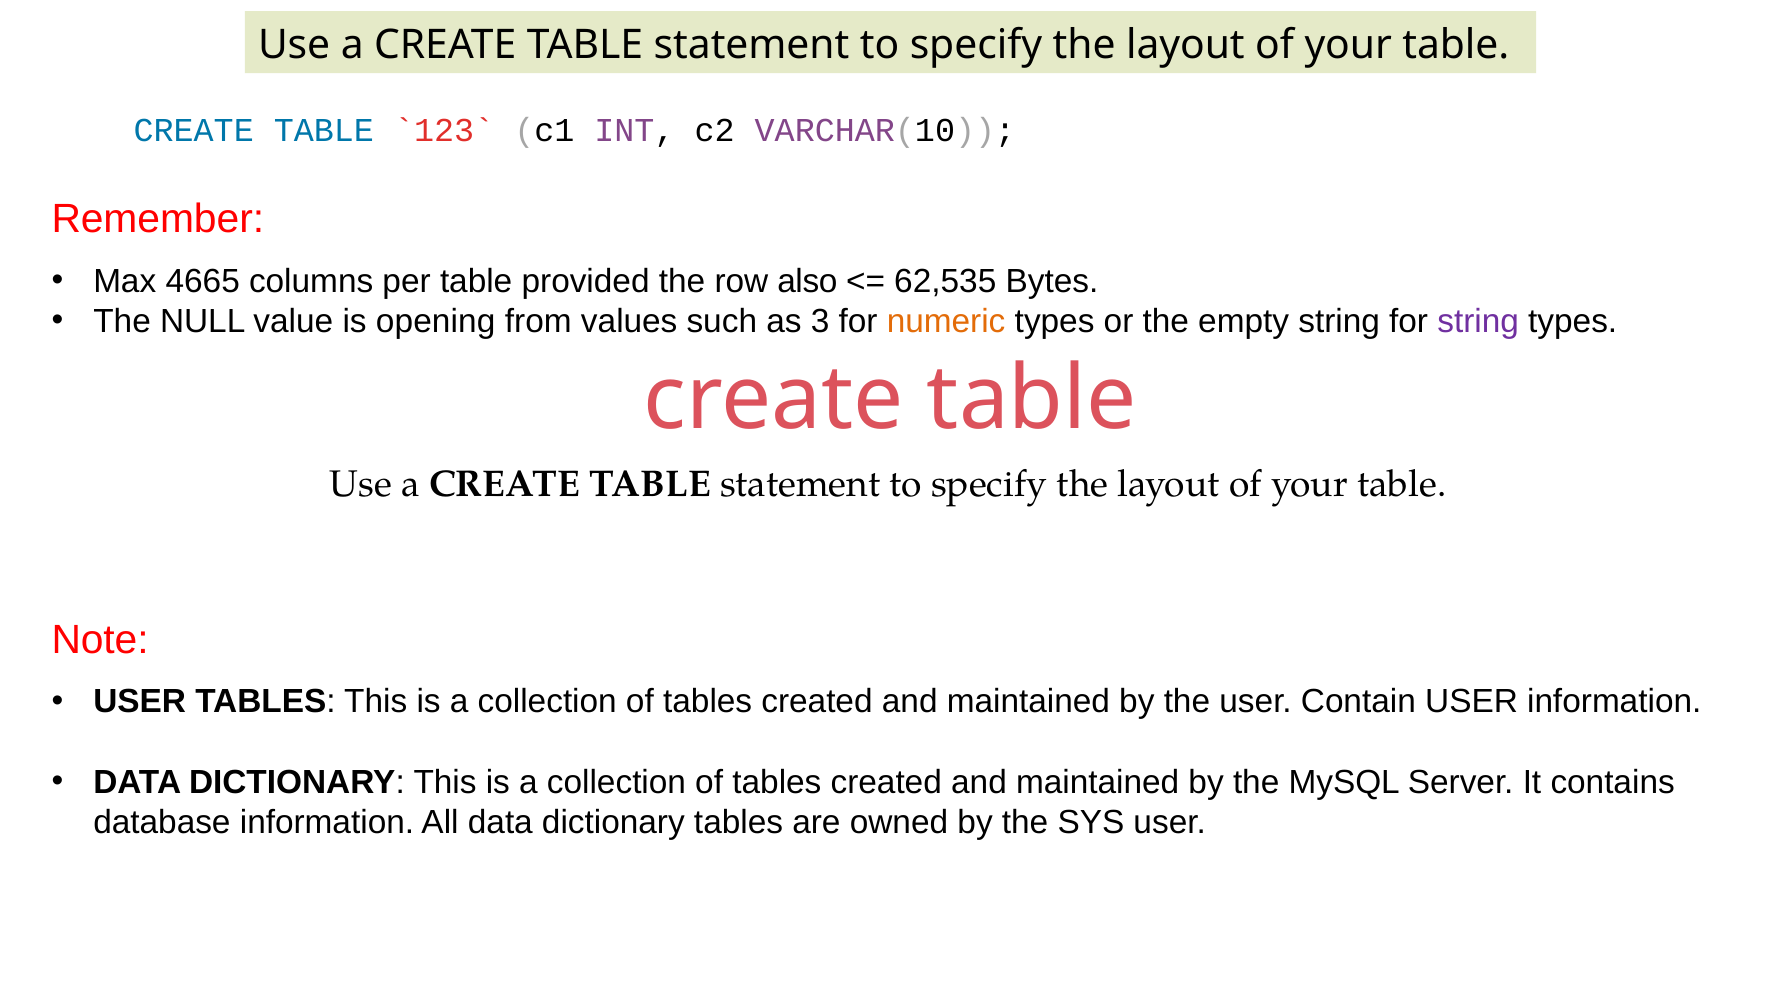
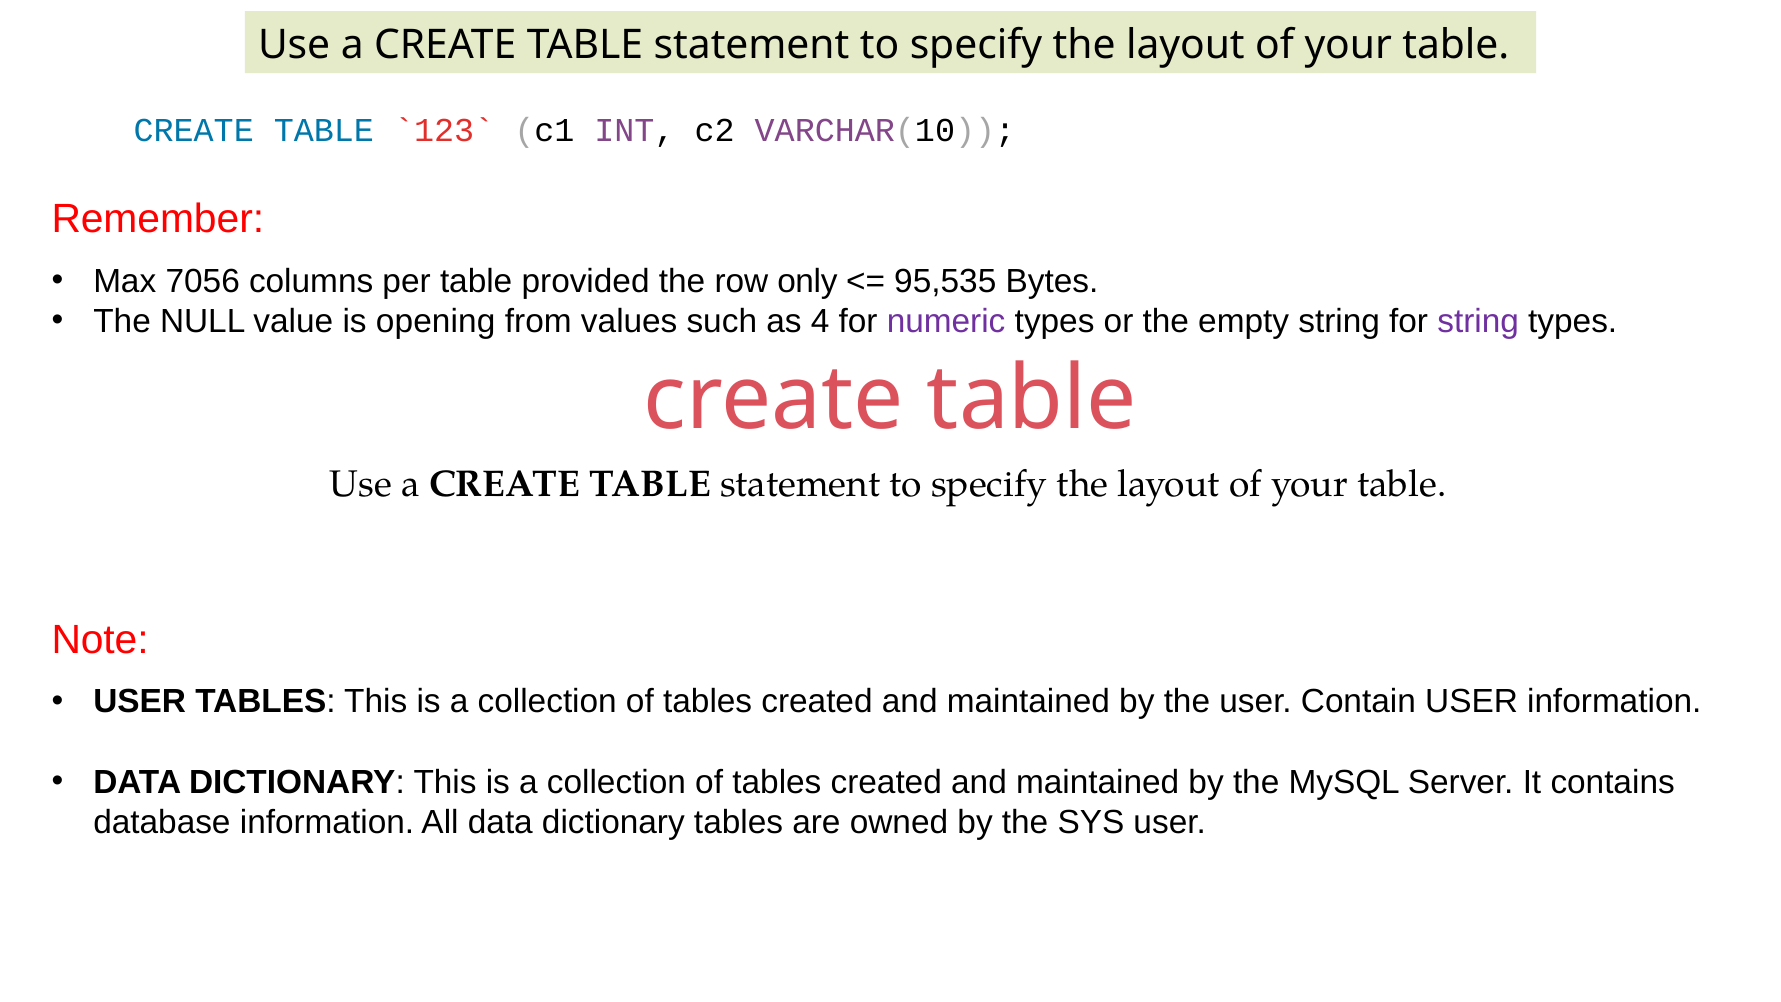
4665: 4665 -> 7056 (203, 281)
also: also -> only (807, 281)
62,535: 62,535 -> 95,535 (945, 281)
3: 3 -> 4 (820, 321)
numeric colour: orange -> purple (946, 321)
